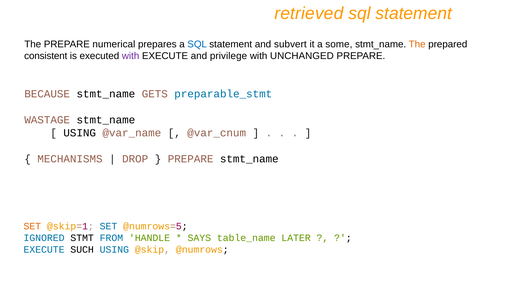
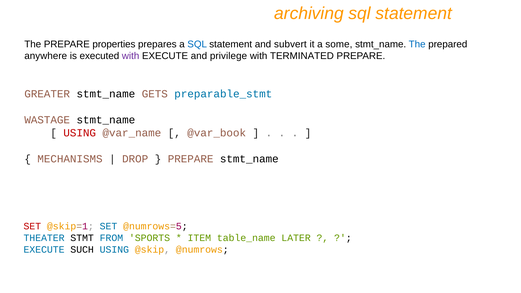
retrieved: retrieved -> archiving (309, 14)
numerical: numerical -> properties (114, 44)
The colour: orange -> blue (417, 44)
consistent: consistent -> anywhere (46, 56)
UNCHANGED: UNCHANGED -> TERMINATED (302, 56)
BECAUSE: BECAUSE -> GREATER (47, 94)
USING colour: black -> red (80, 133)
@var_cnum: @var_cnum -> @var_book (217, 133)
SET colour: orange -> red (32, 226)
IGNORED: IGNORED -> THEATER (44, 238)
HANDLE: HANDLE -> SPORTS (150, 238)
SAYS: SAYS -> ITEM (199, 238)
